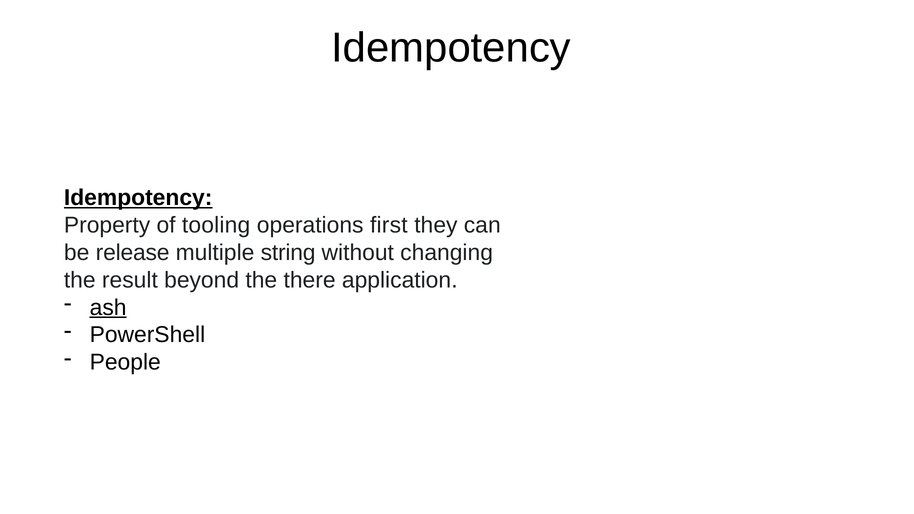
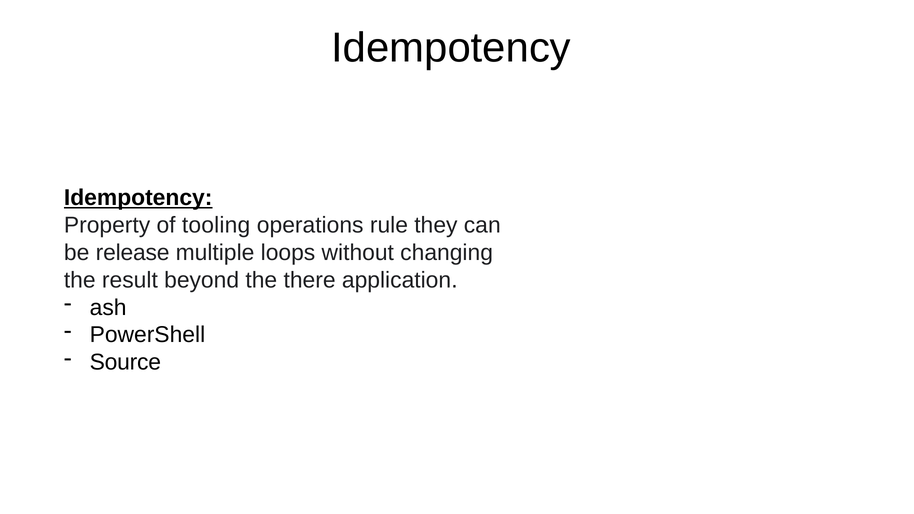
first: first -> rule (389, 225)
string: string -> loops (288, 253)
ash underline: present -> none (108, 308)
People: People -> Source (125, 362)
